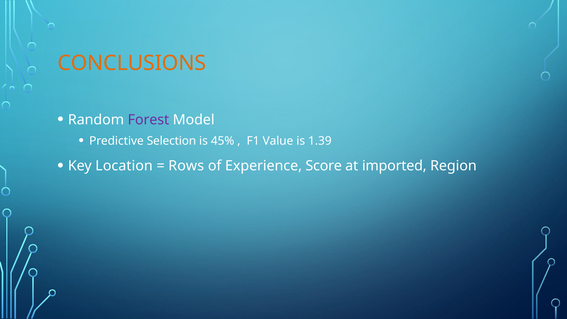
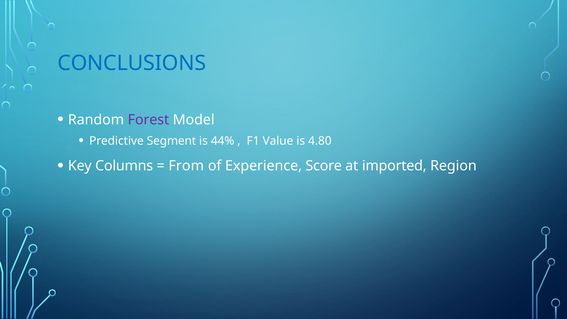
CONCLUSIONS colour: orange -> blue (132, 63)
Selection: Selection -> Segment (171, 141)
45%: 45% -> 44% (223, 141)
1.39: 1.39 -> 4.80 (320, 141)
Location: Location -> Columns (124, 166)
Rows: Rows -> From (186, 166)
